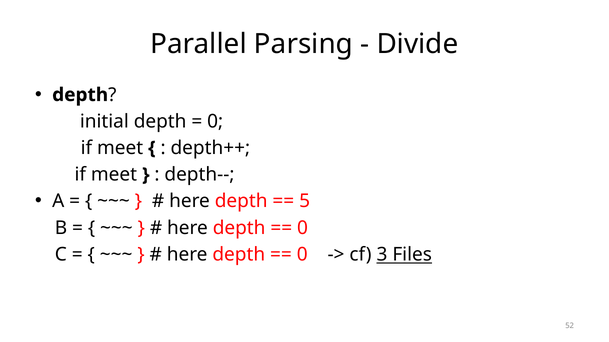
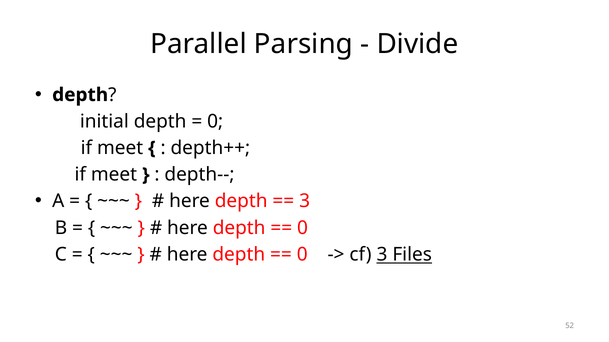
5: 5 -> 3 (305, 202)
